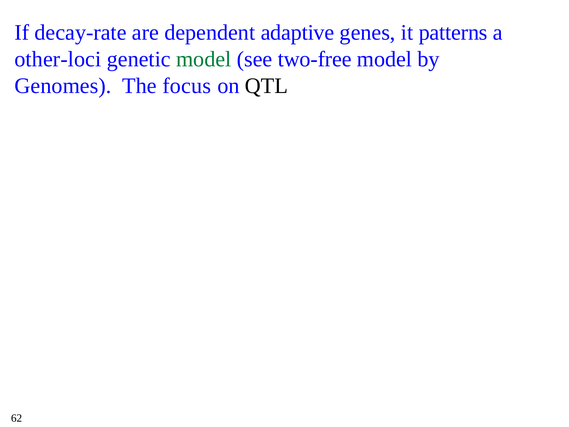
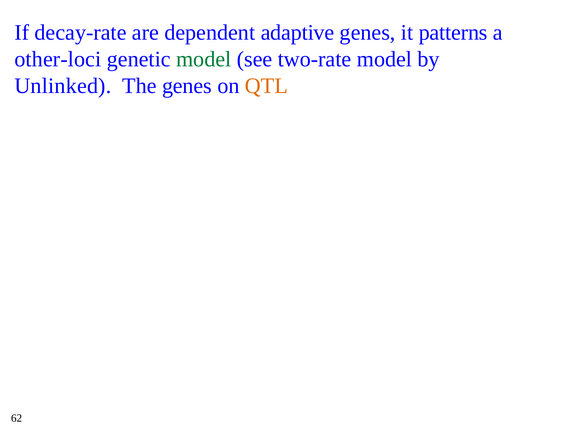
two-free: two-free -> two-rate (315, 59)
Genomes: Genomes -> Unlinked (63, 86)
The focus: focus -> genes (187, 86)
QTL colour: black -> orange (266, 86)
